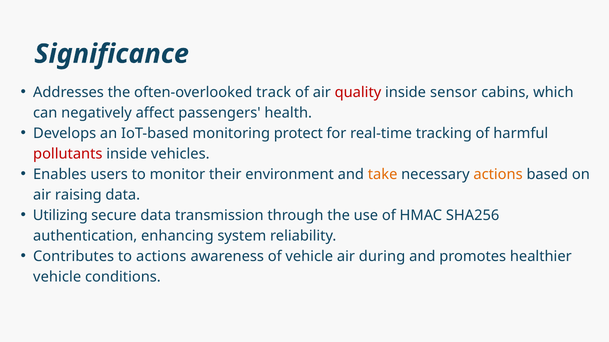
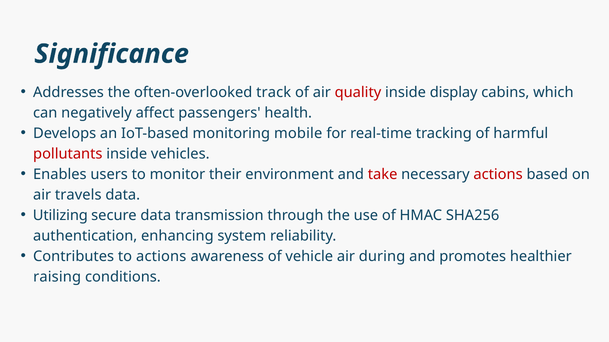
sensor: sensor -> display (454, 93)
protect: protect -> mobile (298, 134)
take colour: orange -> red (383, 175)
actions colour: orange -> red (498, 175)
raising: raising -> travels (78, 195)
vehicle: vehicle -> raising (57, 277)
